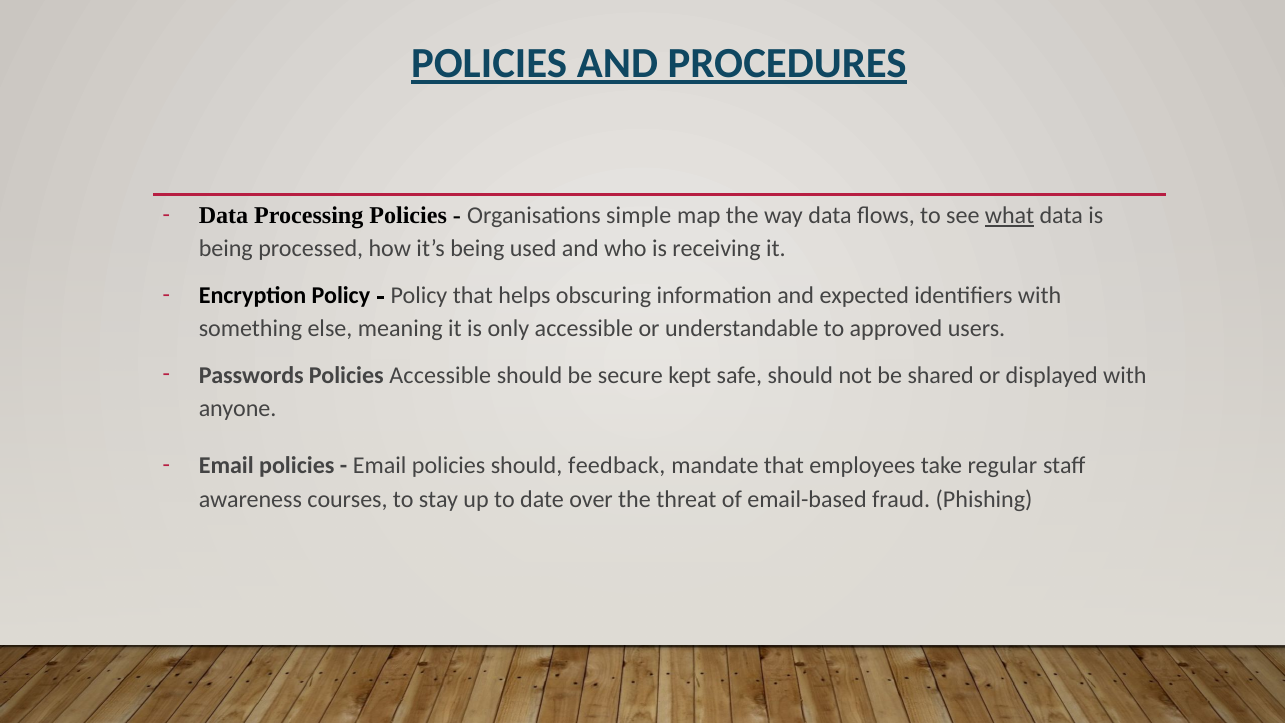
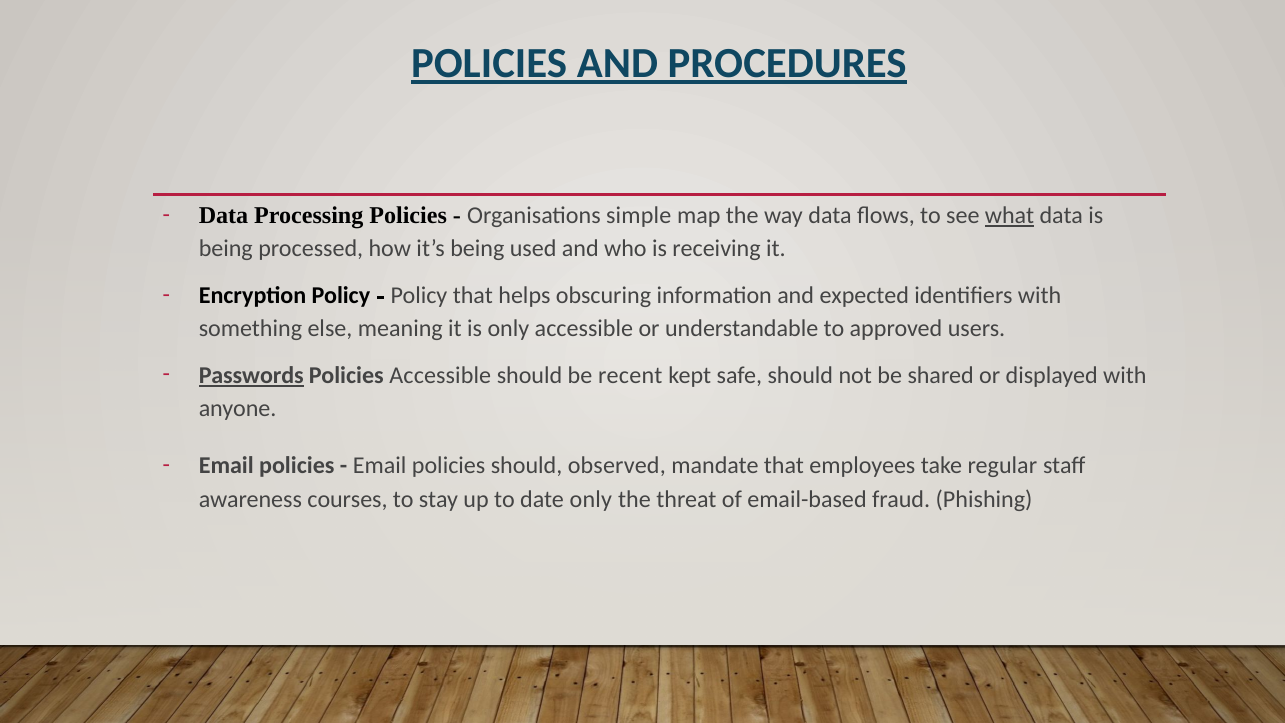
Passwords underline: none -> present (251, 375)
secure: secure -> recent (630, 375)
feedback: feedback -> observed (617, 466)
date over: over -> only (591, 499)
